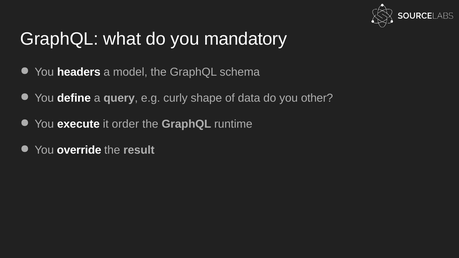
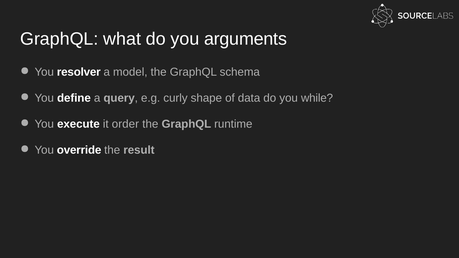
mandatory: mandatory -> arguments (246, 39)
headers: headers -> resolver (79, 72)
other: other -> while (317, 98)
